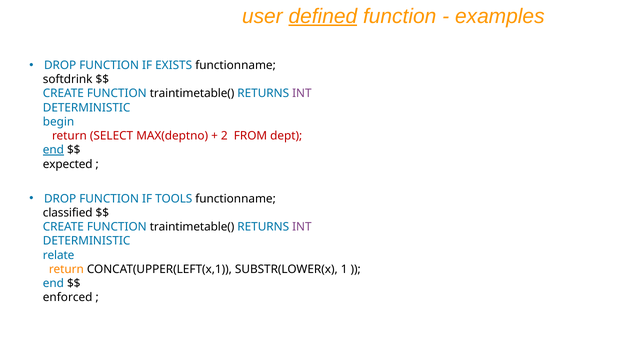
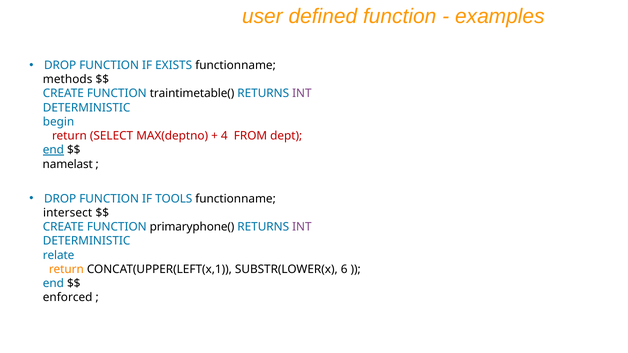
defined underline: present -> none (323, 16)
softdrink: softdrink -> methods (68, 79)
2: 2 -> 4 (224, 136)
expected: expected -> namelast (68, 164)
classified: classified -> intersect (68, 213)
traintimetable(: traintimetable( -> primaryphone( (192, 227)
1: 1 -> 6 (344, 270)
